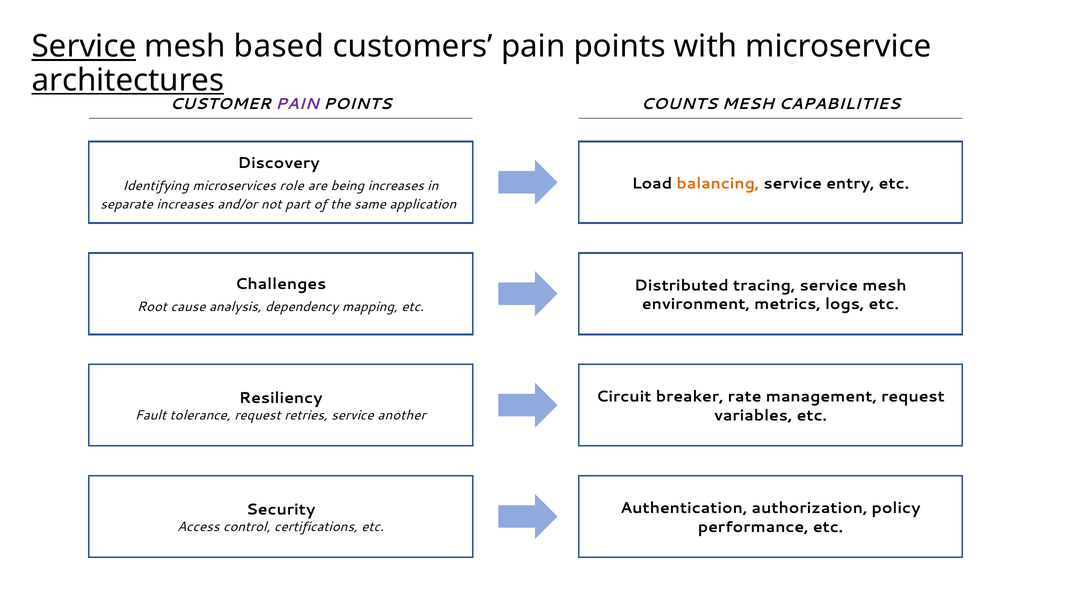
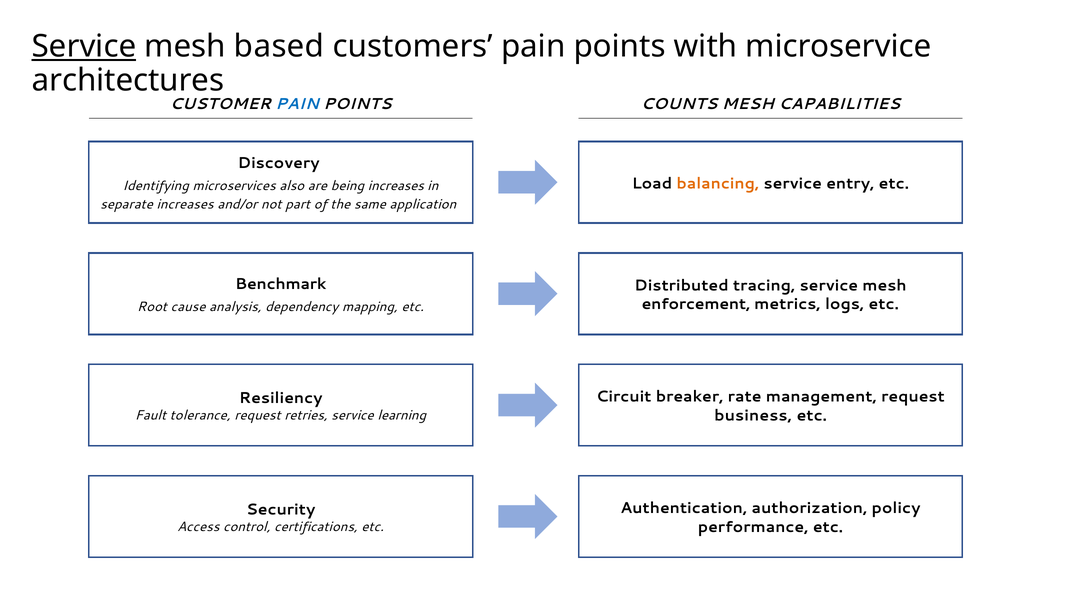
architectures underline: present -> none (128, 80)
PAIN colour: purple -> blue (297, 104)
role: role -> also (292, 186)
Challenges: Challenges -> Benchmark (281, 284)
environment: environment -> enforcement (696, 304)
variables: variables -> business (753, 415)
another: another -> learning (402, 415)
